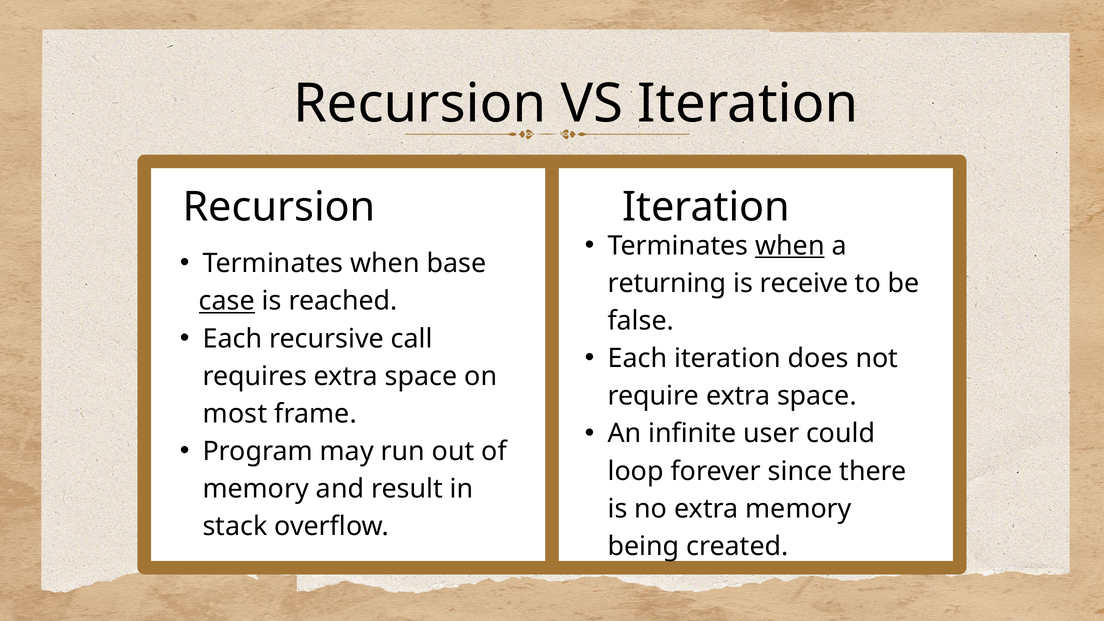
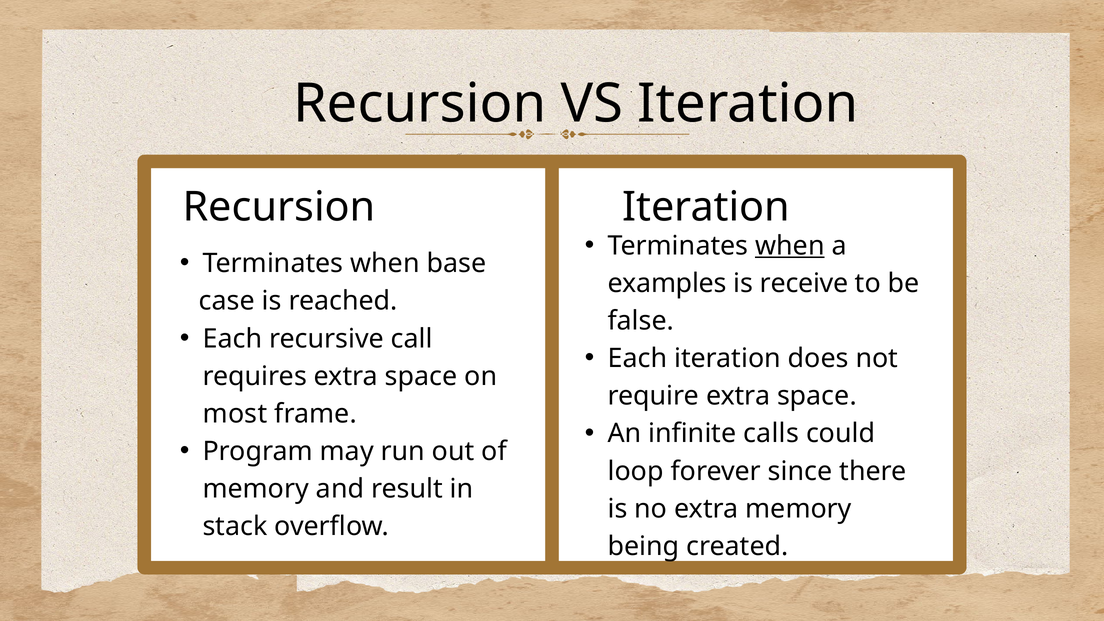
returning: returning -> examples (667, 283)
case underline: present -> none (227, 301)
user: user -> calls (771, 434)
